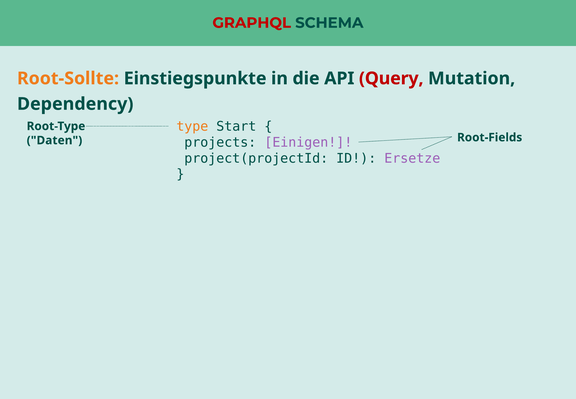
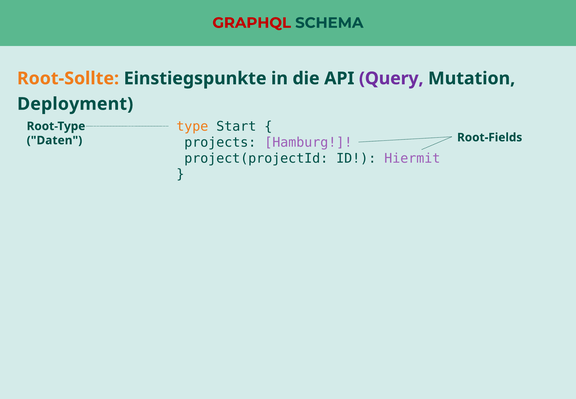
Query colour: red -> purple (391, 78)
Dependency: Dependency -> Deployment (75, 104)
Einigen: Einigen -> Hamburg (308, 142)
Ersetze: Ersetze -> Hiermit (412, 158)
